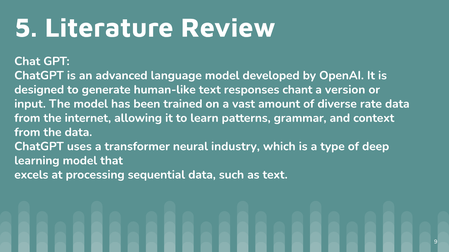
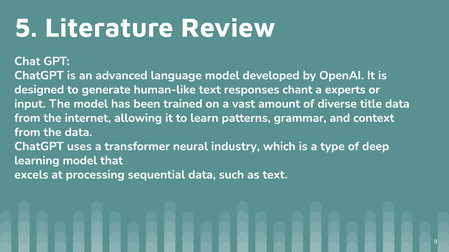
version: version -> experts (345, 90)
rate: rate -> title (371, 104)
